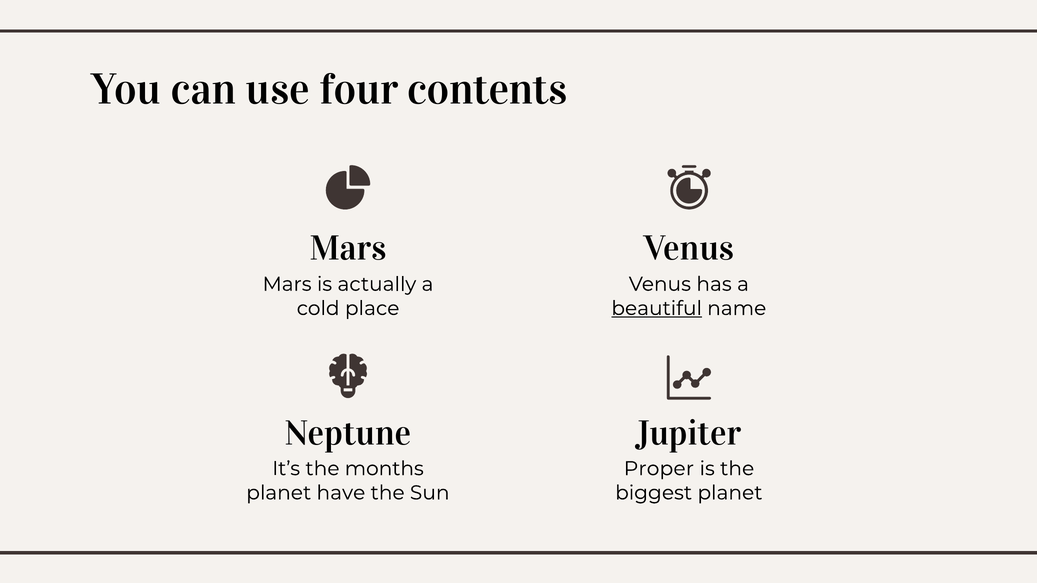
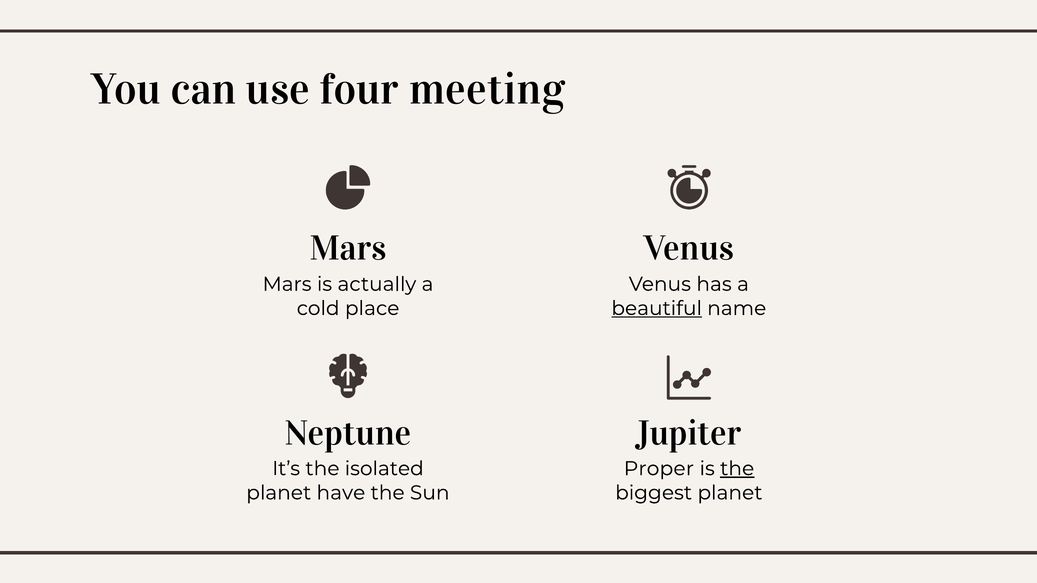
contents: contents -> meeting (487, 90)
months: months -> isolated (384, 469)
the underline: none -> present (737, 469)
